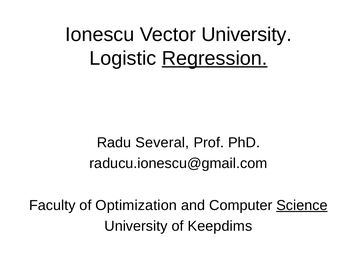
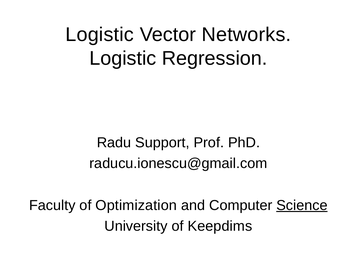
Ionescu: Ionescu -> Logistic (100, 35)
Vector University: University -> Networks (246, 35)
Regression underline: present -> none (215, 58)
Several: Several -> Support (162, 142)
